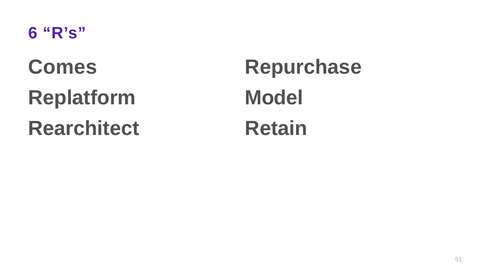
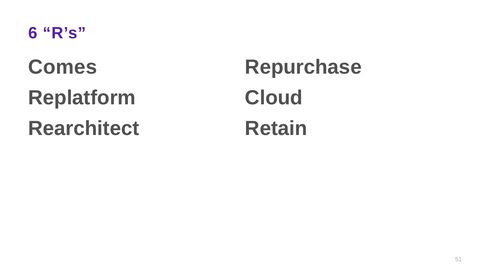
Model: Model -> Cloud (274, 98)
